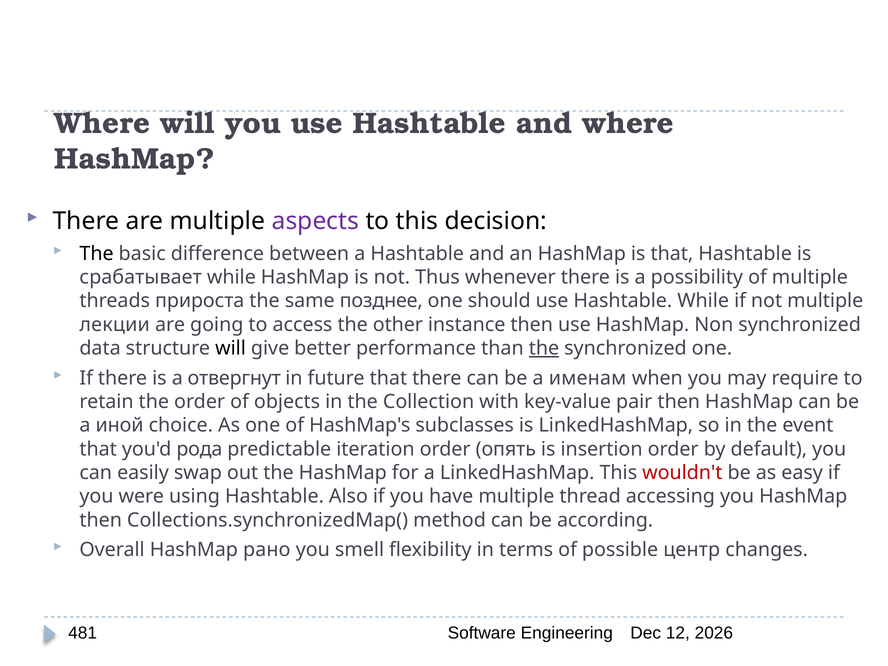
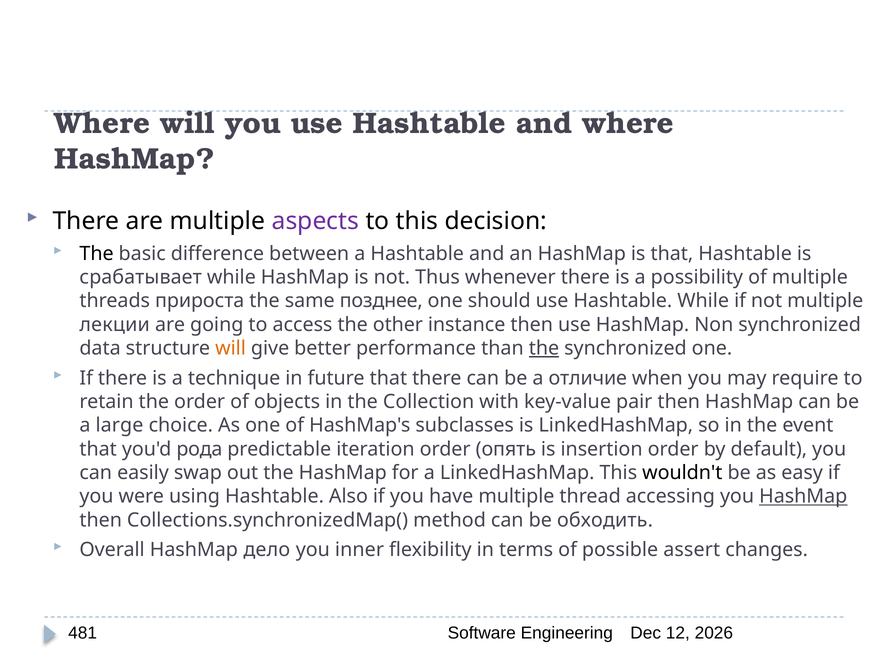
will colour: black -> orange (231, 348)
отвергнут: отвергнут -> technique (234, 378)
именам: именам -> отличие (588, 378)
иной: иной -> large (119, 425)
wouldn't colour: red -> black (682, 473)
HashMap underline: none -> present (803, 496)
according: according -> обходить (605, 520)
рано: рано -> дело (267, 550)
smell: smell -> inner (359, 550)
центр: центр -> assert (692, 550)
